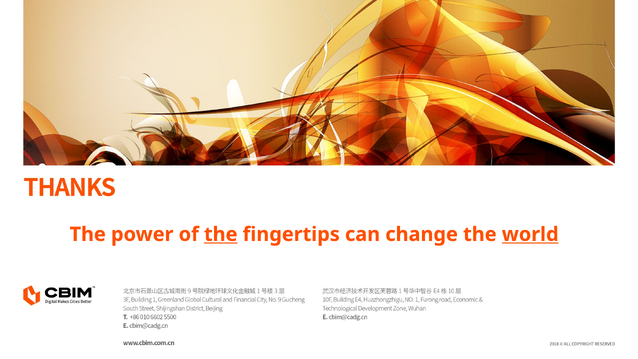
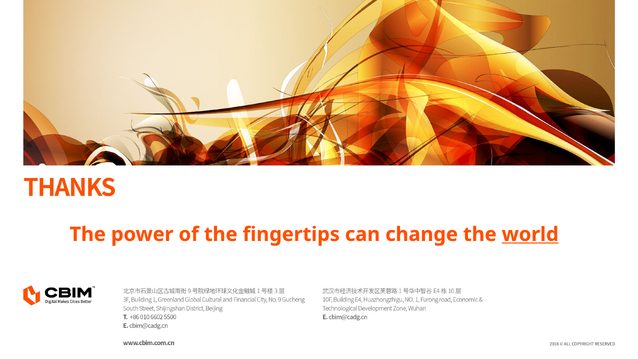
the underline: present -> none (221, 234)
